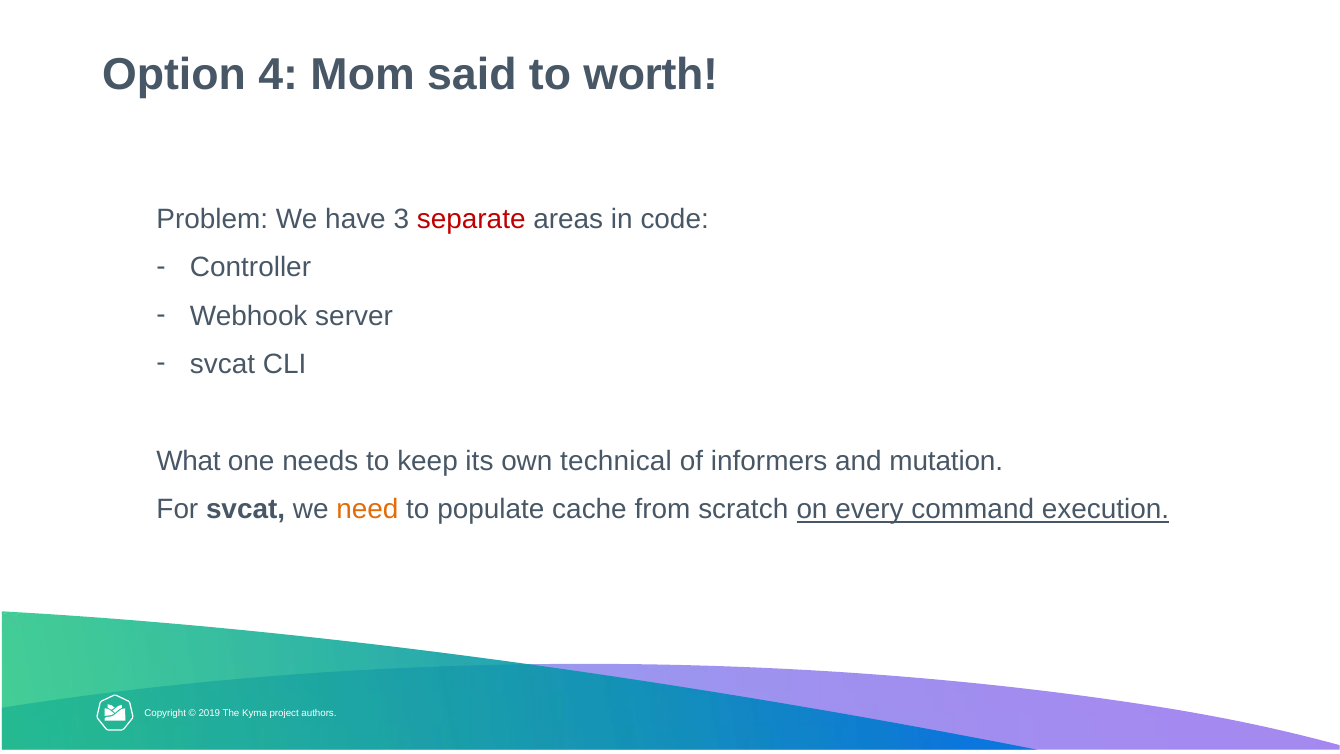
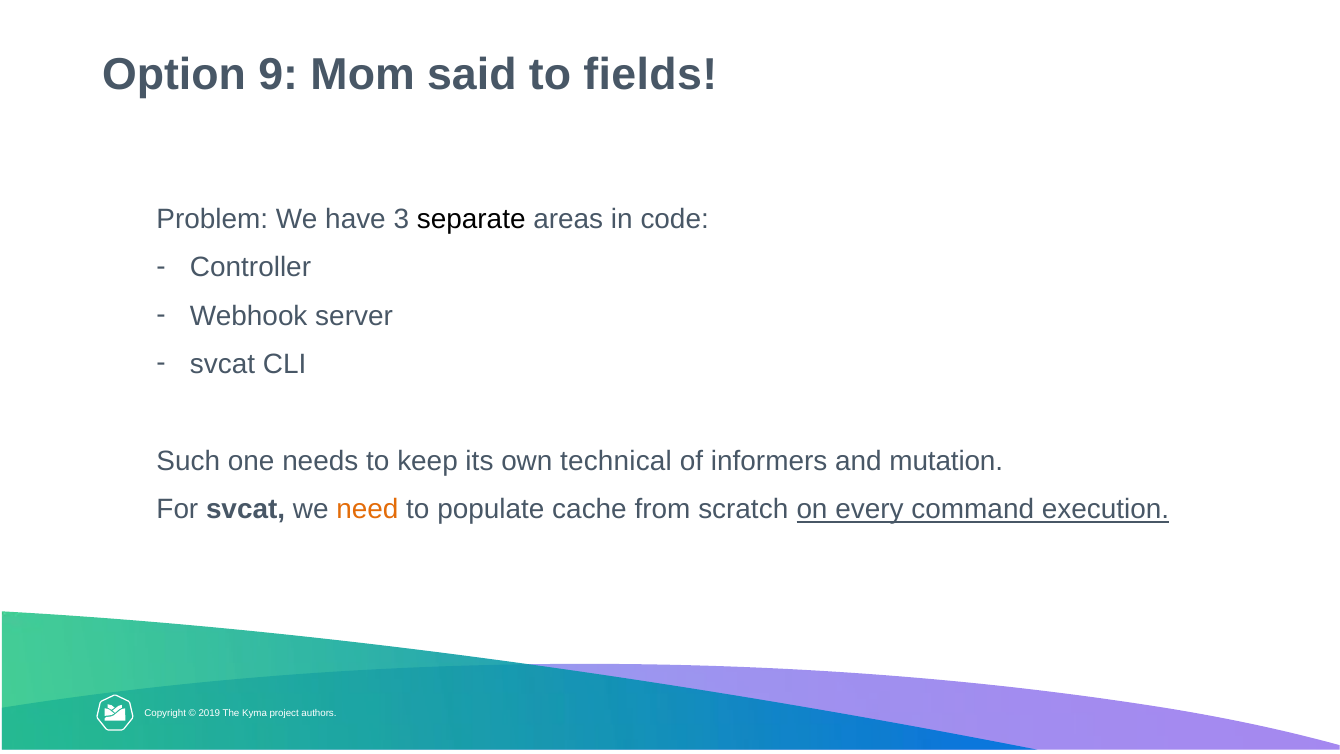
4: 4 -> 9 (278, 75)
worth: worth -> fields (650, 75)
separate colour: red -> black (471, 219)
What: What -> Such (188, 461)
